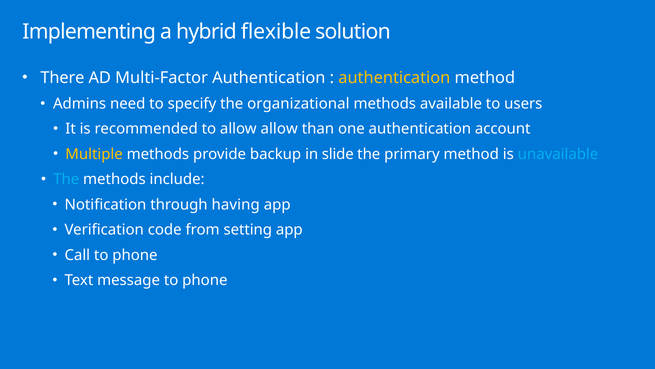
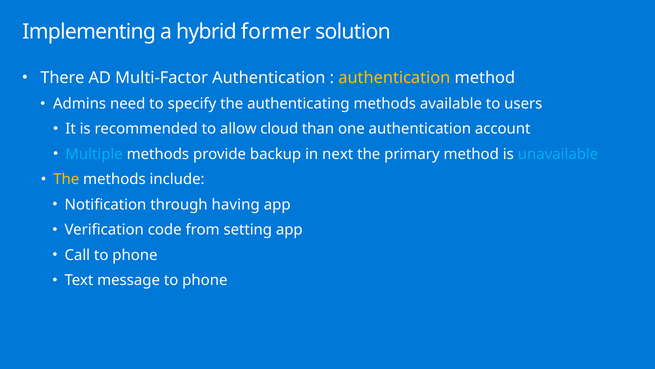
flexible: flexible -> former (276, 32)
organizational: organizational -> authenticating (298, 103)
allow allow: allow -> cloud (279, 129)
Multiple colour: yellow -> light blue (94, 154)
slide: slide -> next (338, 154)
The colour: light blue -> yellow (66, 179)
